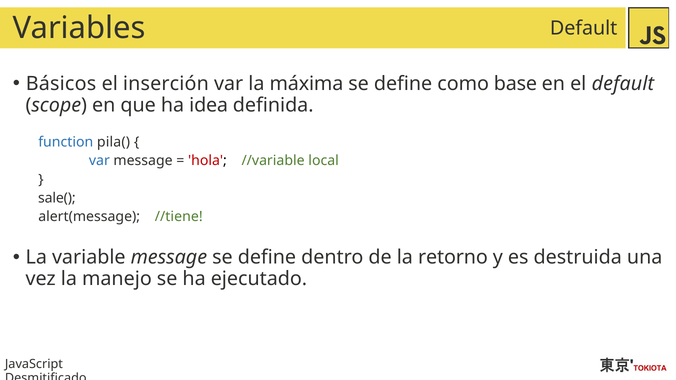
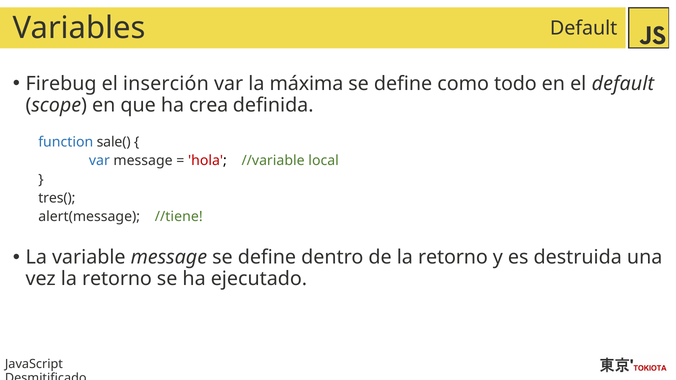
Básicos: Básicos -> Firebug (61, 84)
base: base -> todo (515, 84)
idea: idea -> crea (209, 105)
pila(: pila( -> sale( (114, 142)
sale(: sale( -> tres( (57, 198)
vez la manejo: manejo -> retorno (117, 279)
